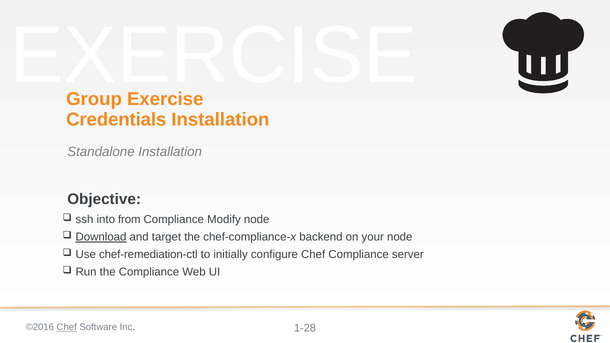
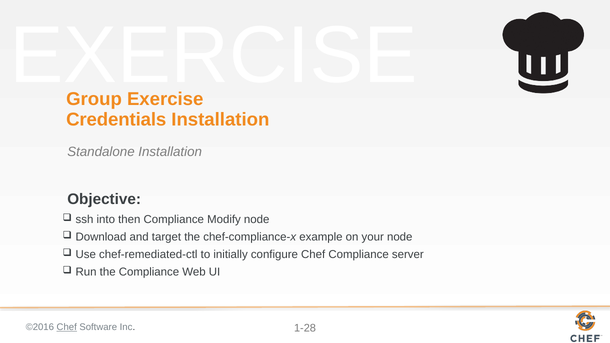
from: from -> then (129, 220)
Download underline: present -> none (101, 237)
backend: backend -> example (321, 237)
chef-remediation-ctl: chef-remediation-ctl -> chef-remediated-ctl (148, 255)
